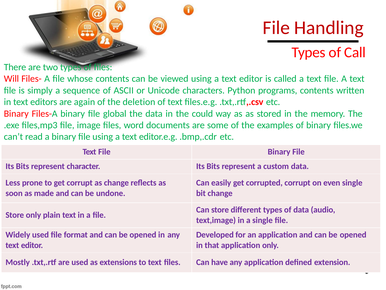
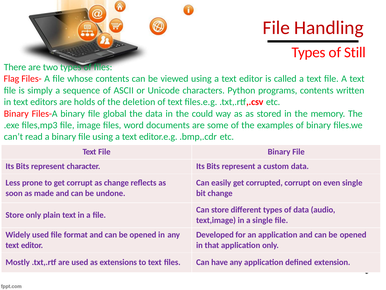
Call: Call -> Still (355, 52)
Will: Will -> Flag (11, 79)
again: again -> holds (85, 102)
